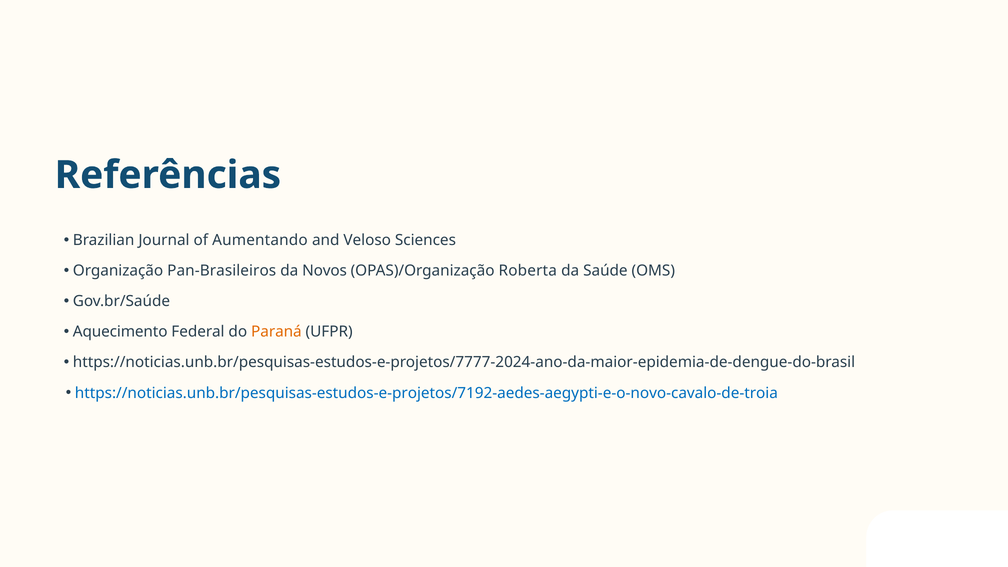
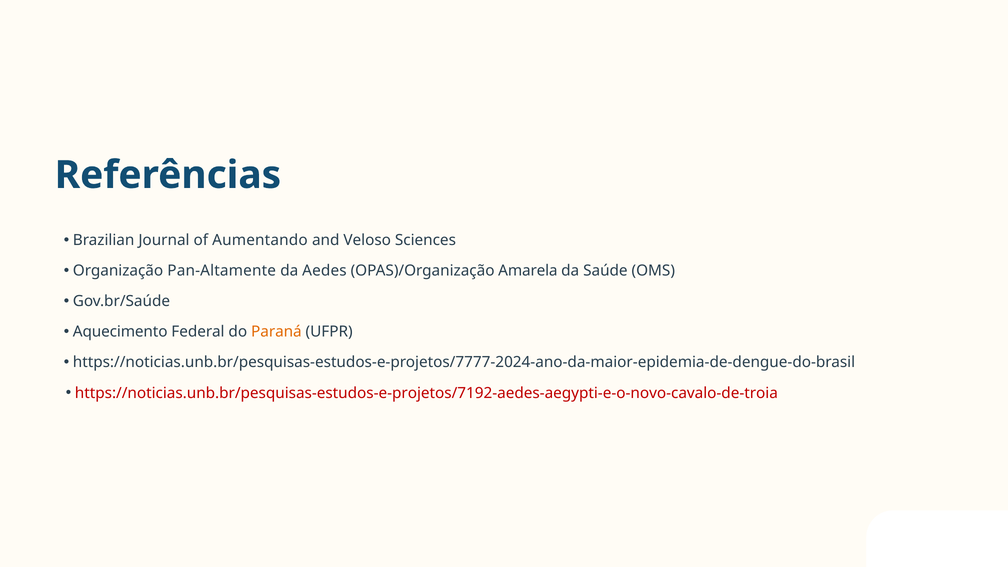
Pan-Brasileiros: Pan-Brasileiros -> Pan-Altamente (222, 271)
Novos: Novos -> Aedes (324, 271)
Roberta: Roberta -> Amarela (528, 271)
https://noticias.unb.br/pesquisas-estudos-e-projetos/7192-aedes-aegypti-e-o-novo-cavalo-de-troia colour: blue -> red (426, 393)
